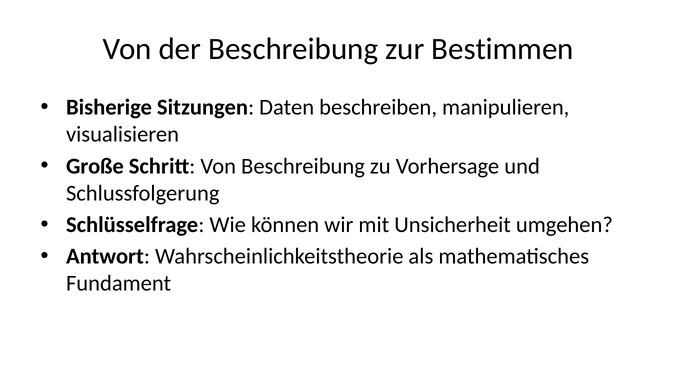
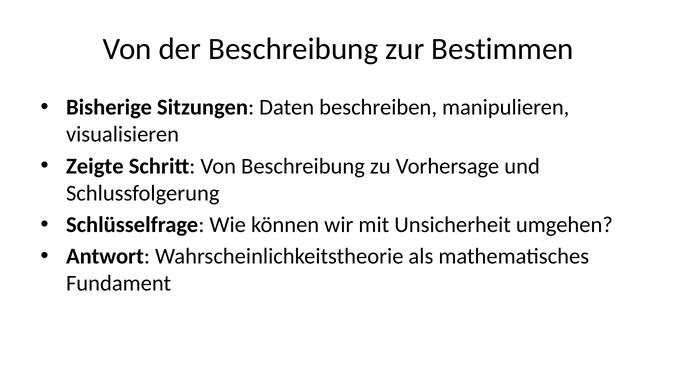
Große: Große -> Zeigte (95, 166)
